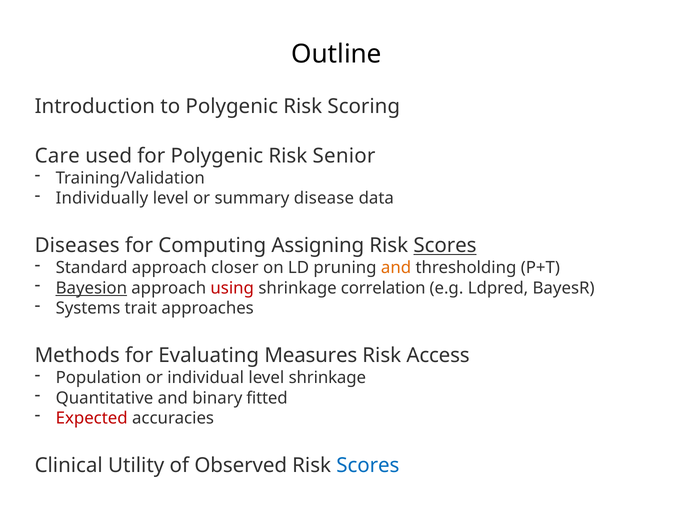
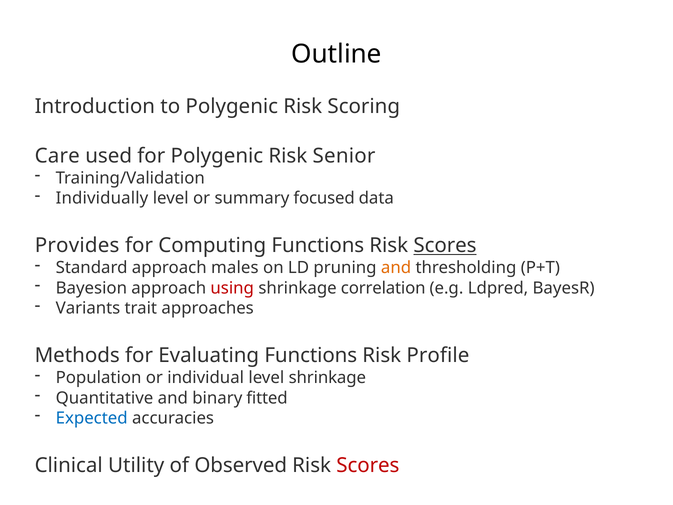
disease: disease -> focused (324, 198)
Diseases: Diseases -> Provides (77, 246)
Computing Assigning: Assigning -> Functions (318, 246)
closer: closer -> males (235, 268)
Bayesion underline: present -> none (91, 288)
Systems: Systems -> Variants (88, 308)
Evaluating Measures: Measures -> Functions (311, 355)
Access: Access -> Profile (438, 355)
Expected colour: red -> blue (92, 418)
Scores colour: blue -> red (368, 465)
